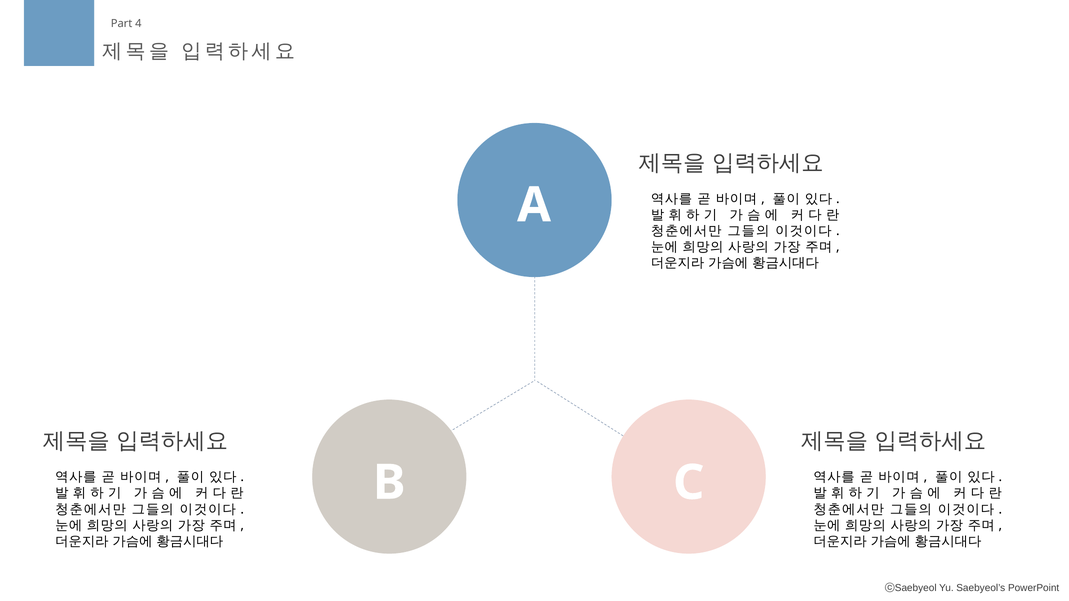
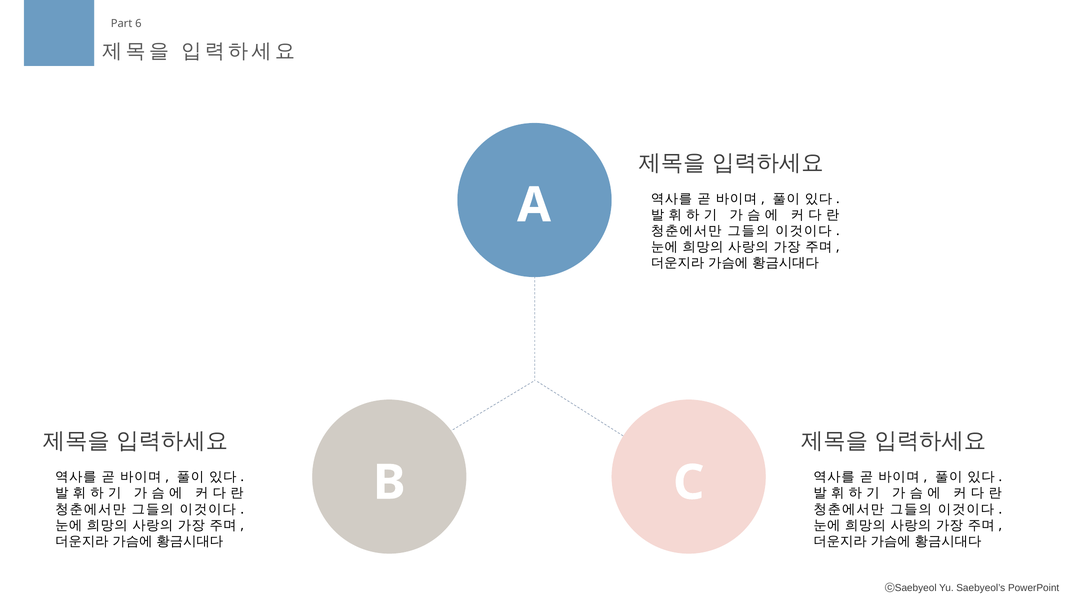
4: 4 -> 6 (138, 23)
